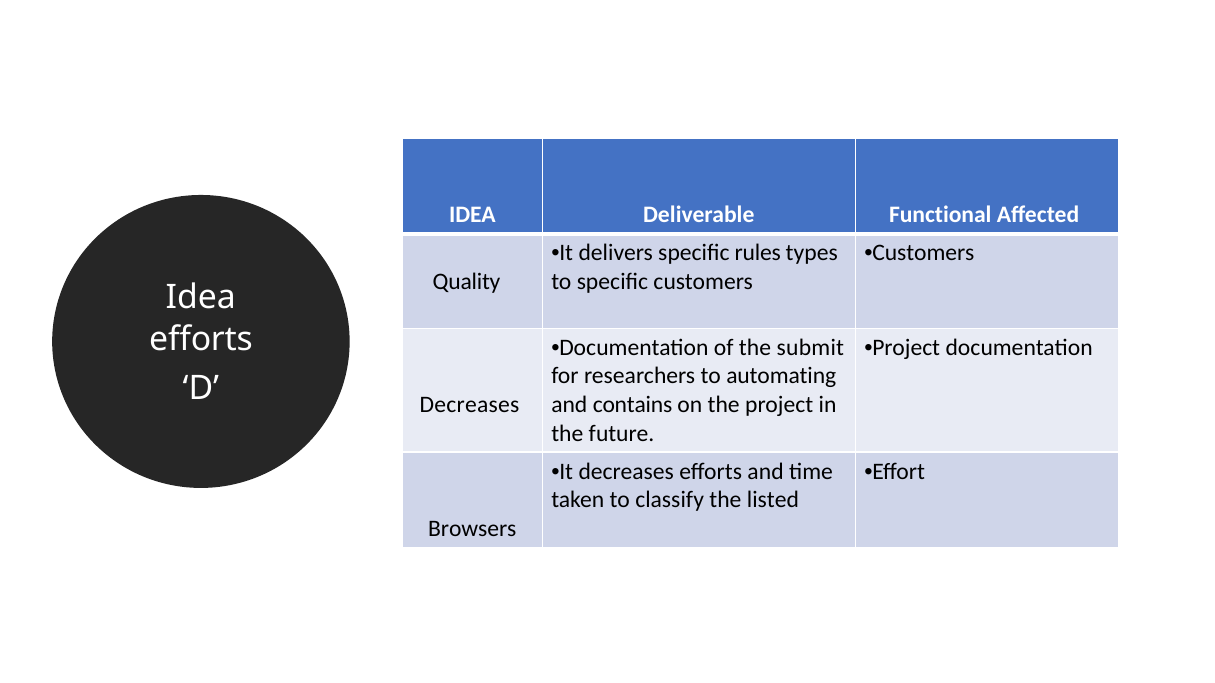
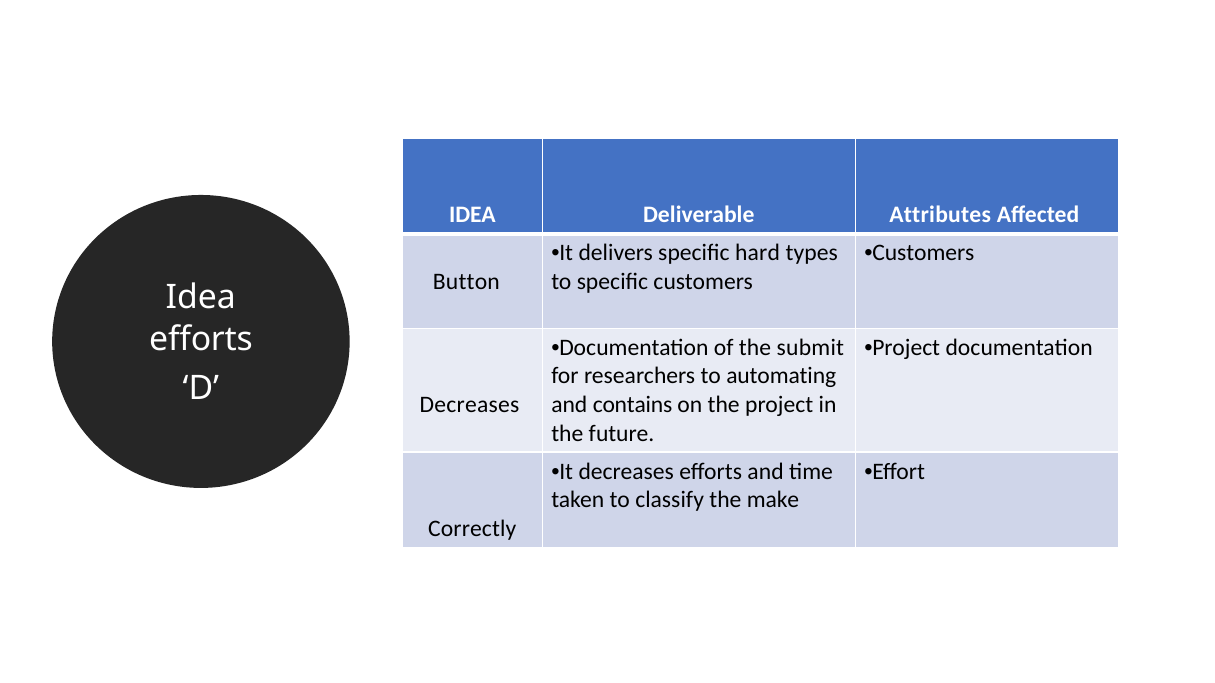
Functional: Functional -> Attributes (940, 215)
rules: rules -> hard (758, 253)
Quality: Quality -> Button (466, 282)
listed: listed -> make (773, 500)
Browsers: Browsers -> Correctly (472, 529)
